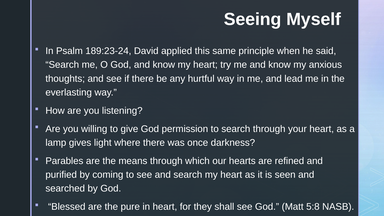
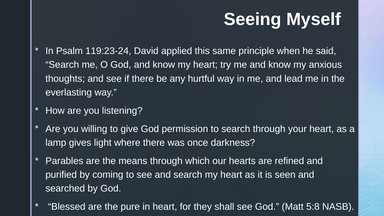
189:23-24: 189:23-24 -> 119:23-24 (108, 51)
